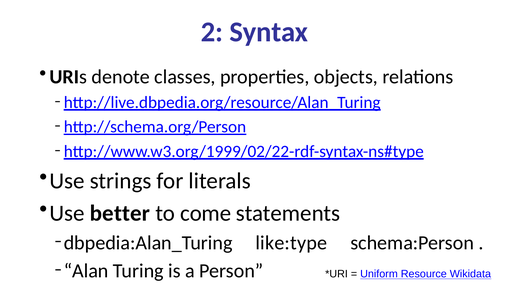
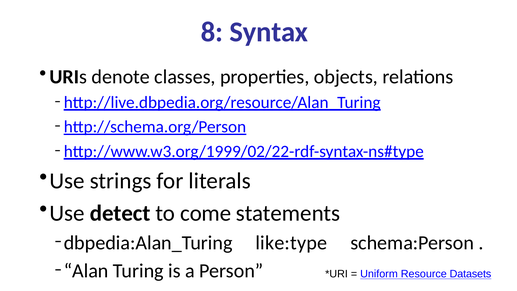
2: 2 -> 8 (212, 32)
better: better -> detect (120, 213)
Wikidata: Wikidata -> Datasets (470, 274)
